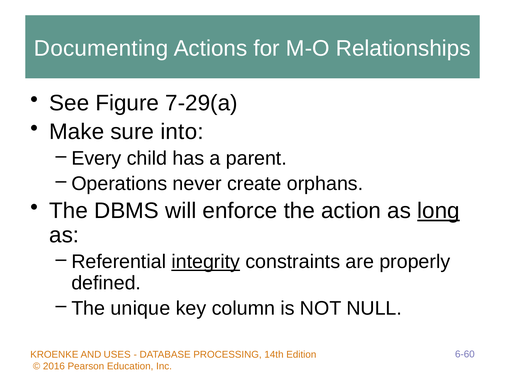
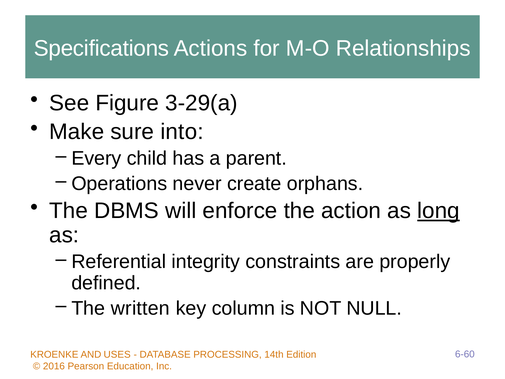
Documenting: Documenting -> Specifications (101, 48)
7-29(a: 7-29(a -> 3-29(a (201, 103)
integrity underline: present -> none (206, 262)
unique: unique -> written (140, 308)
